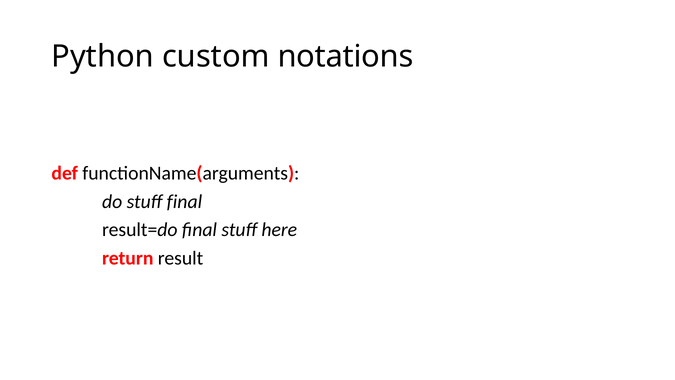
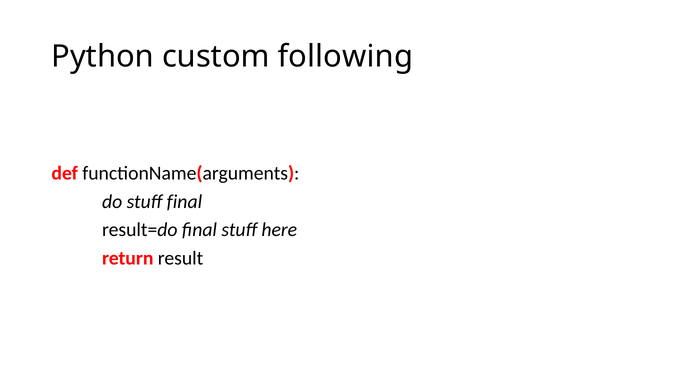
notations: notations -> following (345, 57)
